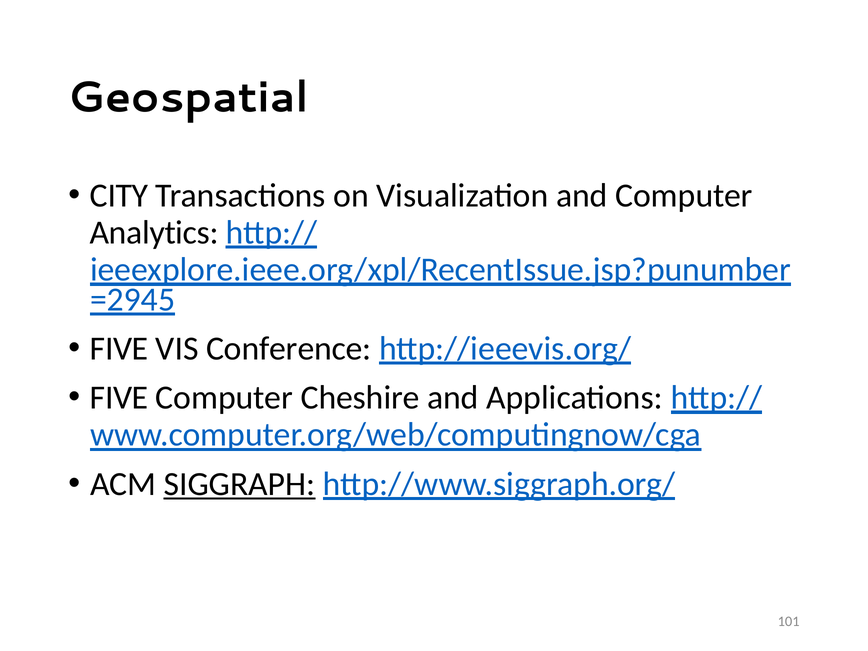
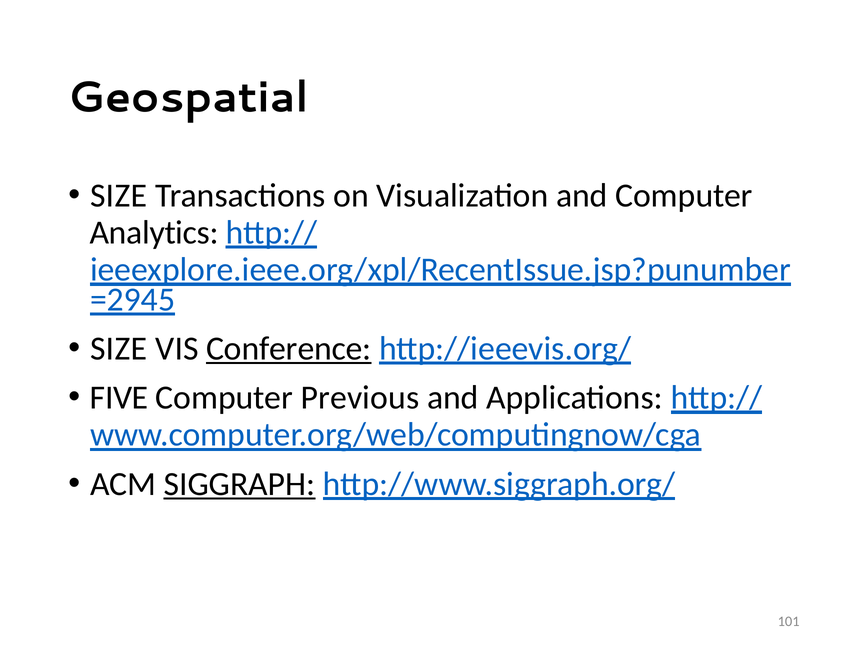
CITY: CITY -> SIZE (119, 196)
FIVE: FIVE -> SIZE (119, 349)
Conference underline: none -> present (289, 349)
Cheshire: Cheshire -> Previous (360, 398)
